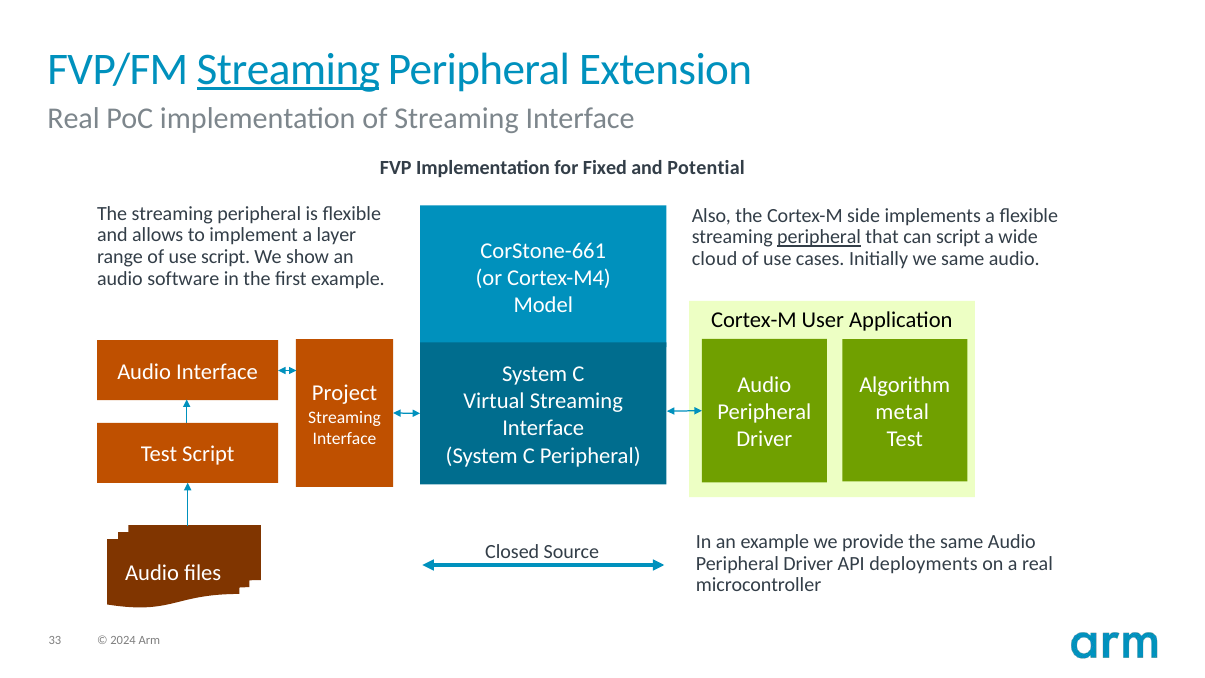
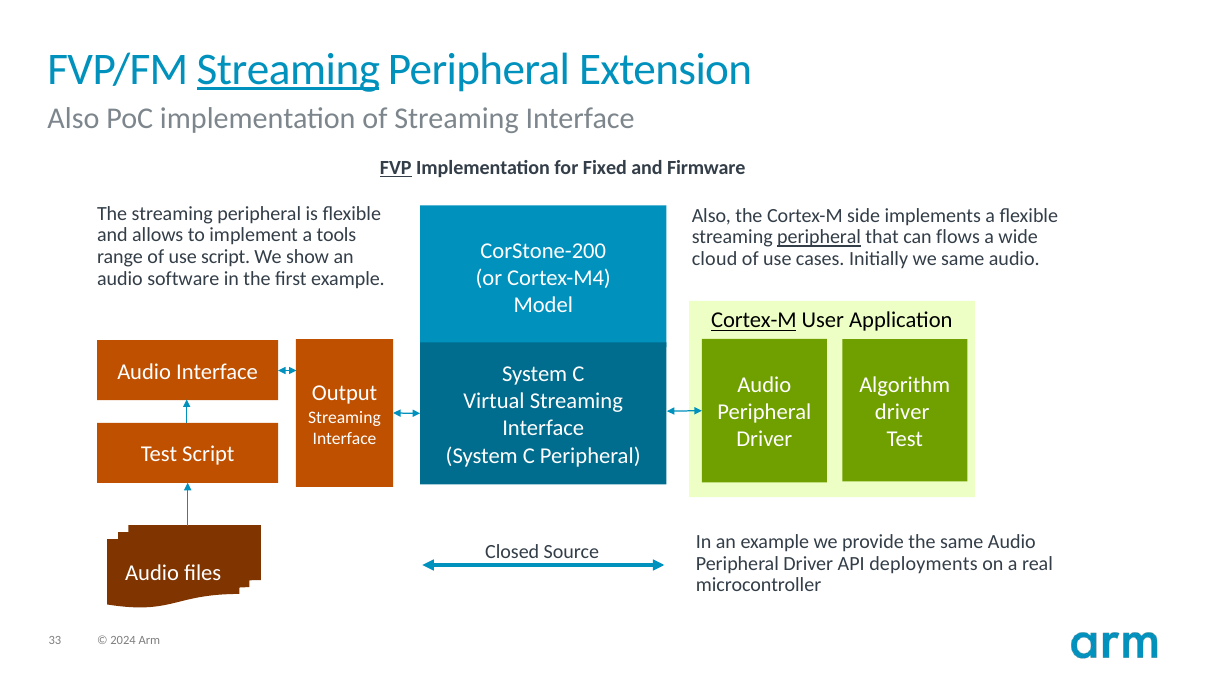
Real: Real -> Also (73, 118)
FVP underline: none -> present (396, 167)
Potential: Potential -> Firmware (706, 167)
layer: layer -> tools (336, 235)
can script: script -> flows (958, 237)
CorStone-661: CorStone-661 -> CorStone-200 (543, 251)
Cortex-M underline: none -> present (754, 320)
Project: Project -> Output (345, 393)
metal: metal -> driver (902, 412)
